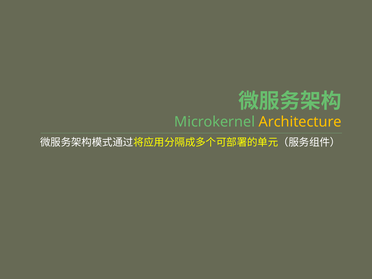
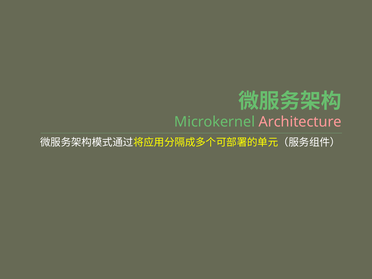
Architecture colour: yellow -> pink (300, 122)
